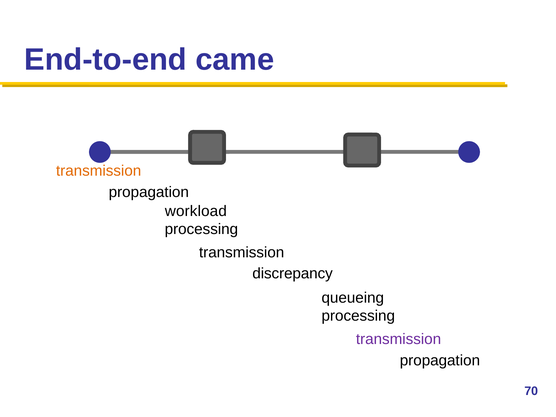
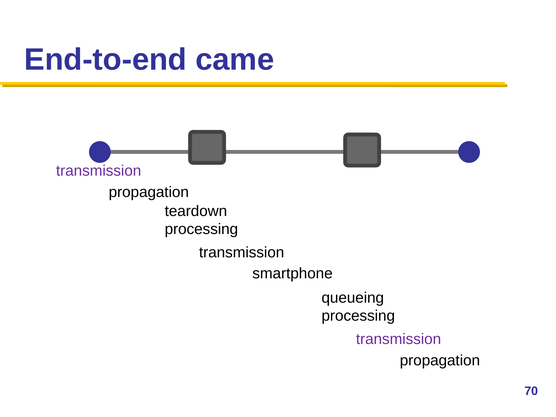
transmission colour: orange -> purple (99, 171)
workload: workload -> teardown (196, 211)
discrepancy: discrepancy -> smartphone (293, 274)
